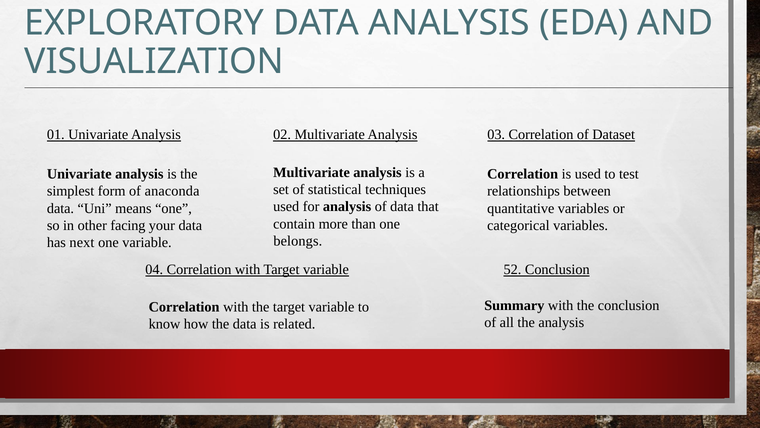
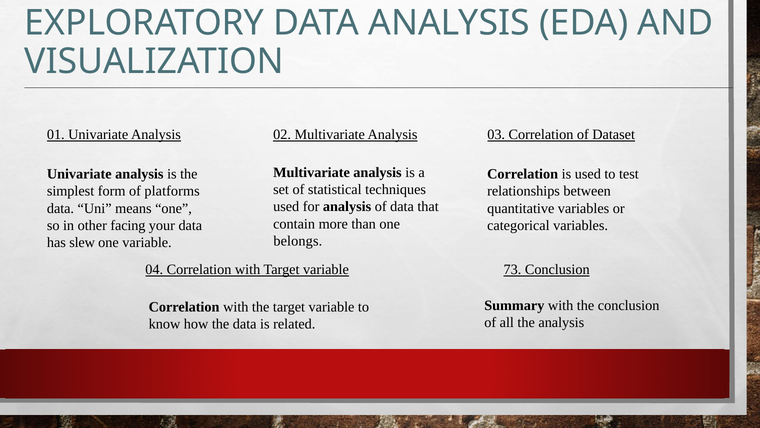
anaconda: anaconda -> platforms (172, 191)
next: next -> slew (82, 242)
52: 52 -> 73 (512, 269)
